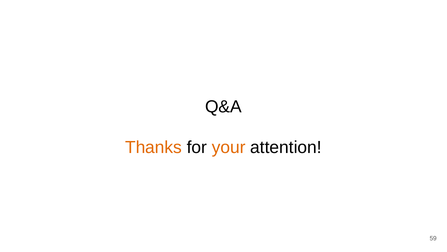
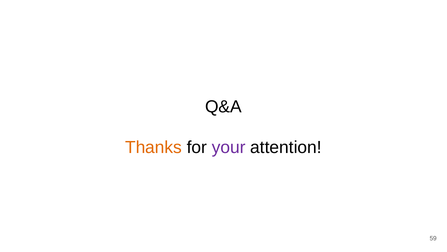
your colour: orange -> purple (229, 147)
